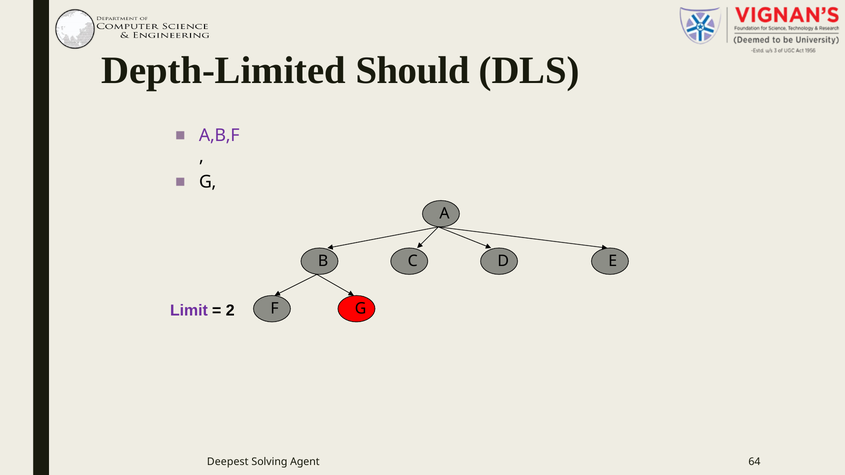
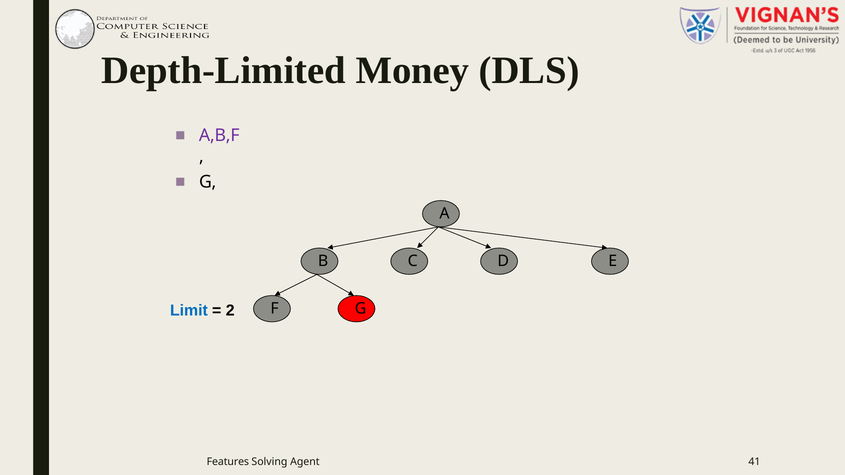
Should: Should -> Money (413, 70)
Limit colour: purple -> blue (189, 311)
Deepest: Deepest -> Features (228, 462)
64: 64 -> 41 (754, 462)
